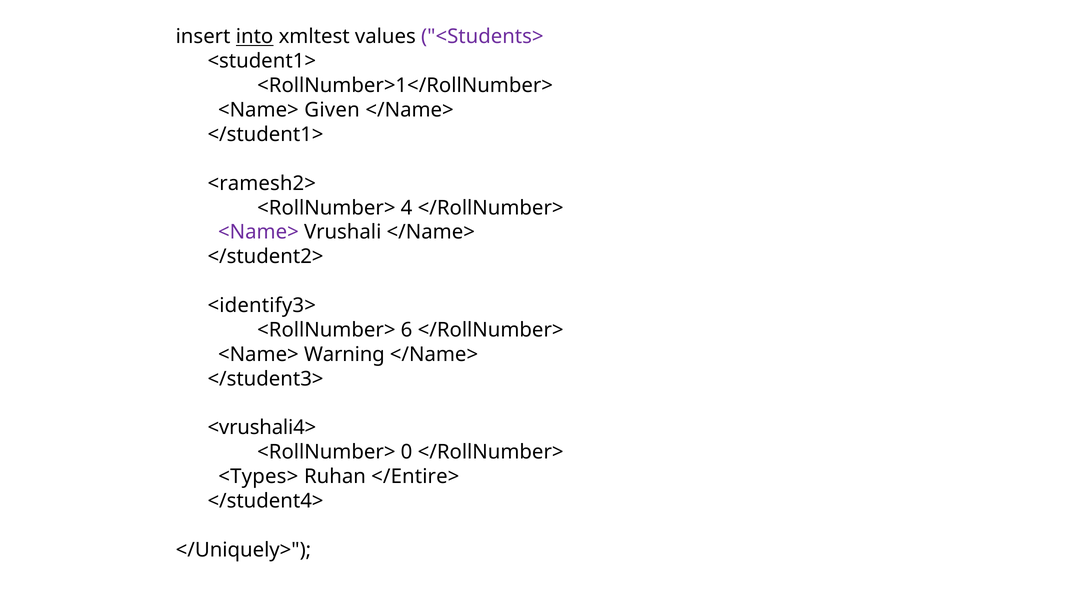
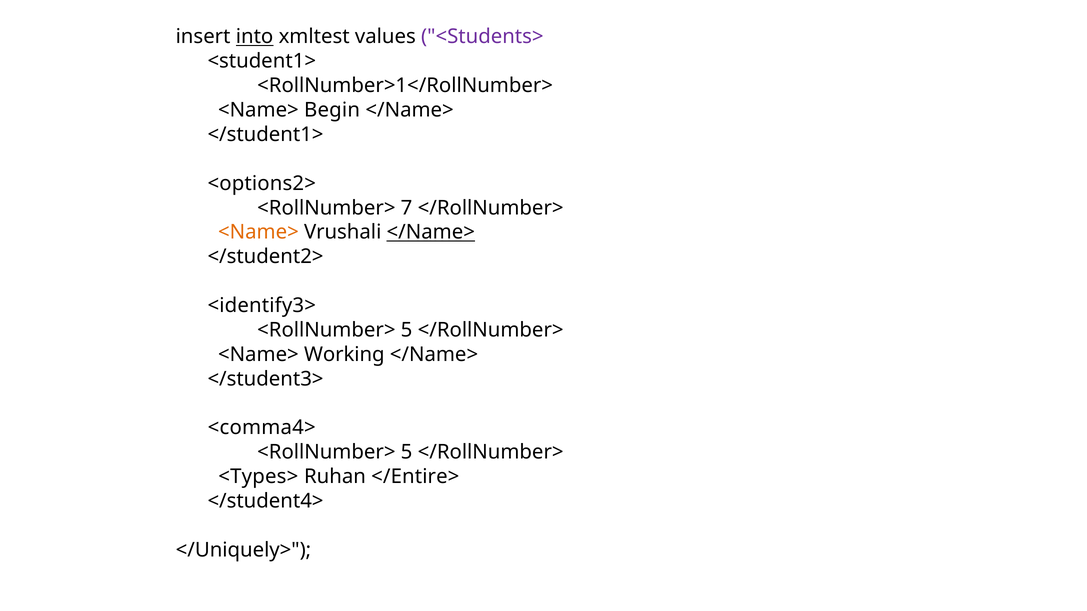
Given: Given -> Begin (332, 110)
<ramesh2>: <ramesh2> -> <options2> (262, 183)
4: 4 -> 7 (407, 208)
<Name> colour: purple -> orange (258, 232)
</Name> underline: none -> present (431, 232)
6: 6 -> 5 (407, 330)
Warning: Warning -> Working (344, 355)
<vrushali4>: <vrushali4> -> <comma4> (262, 428)
0: 0 -> 5 (407, 453)
